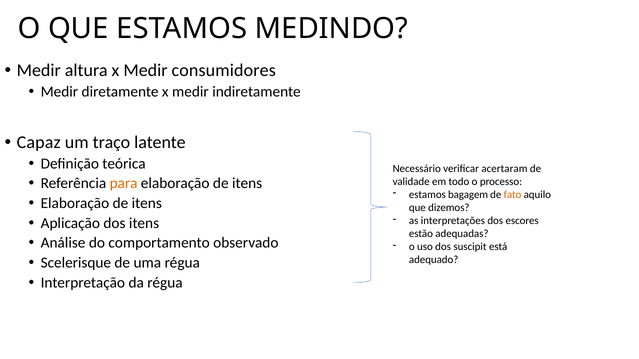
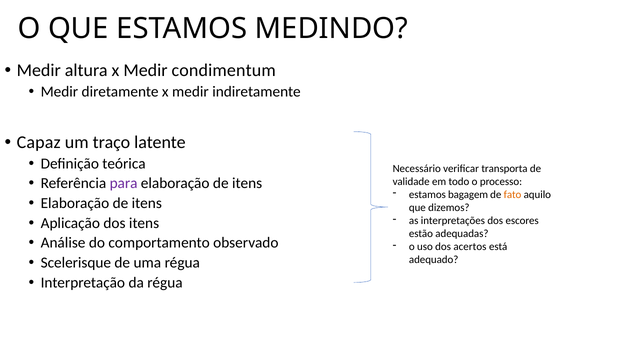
consumidores: consumidores -> condimentum (224, 70)
acertaram: acertaram -> transporta (505, 169)
para colour: orange -> purple (124, 184)
suscipit: suscipit -> acertos (470, 247)
